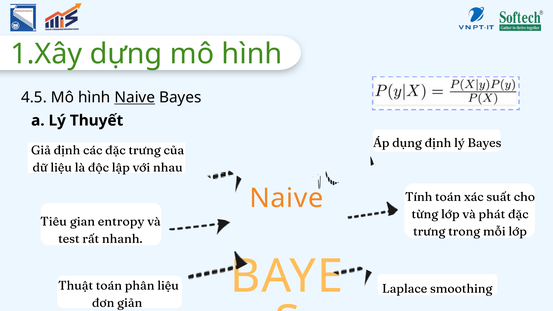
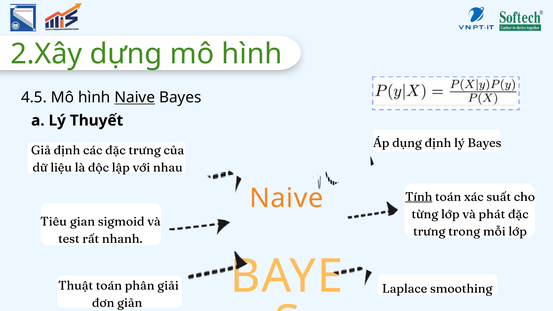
1.Xây: 1.Xây -> 2.Xây (46, 54)
Tính underline: none -> present (419, 197)
entropy: entropy -> sigmoid (121, 222)
phân liệu: liệu -> giải (168, 286)
